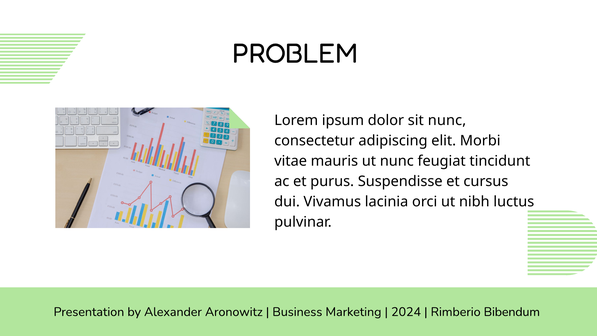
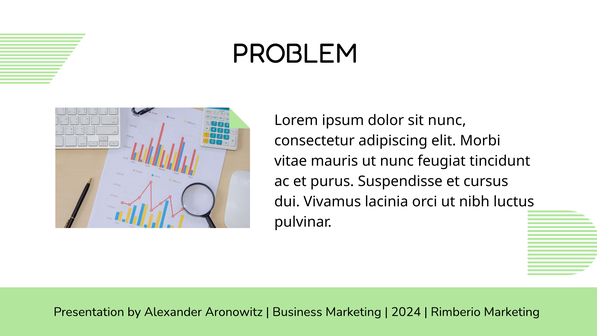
Rimberio Bibendum: Bibendum -> Marketing (512, 312)
